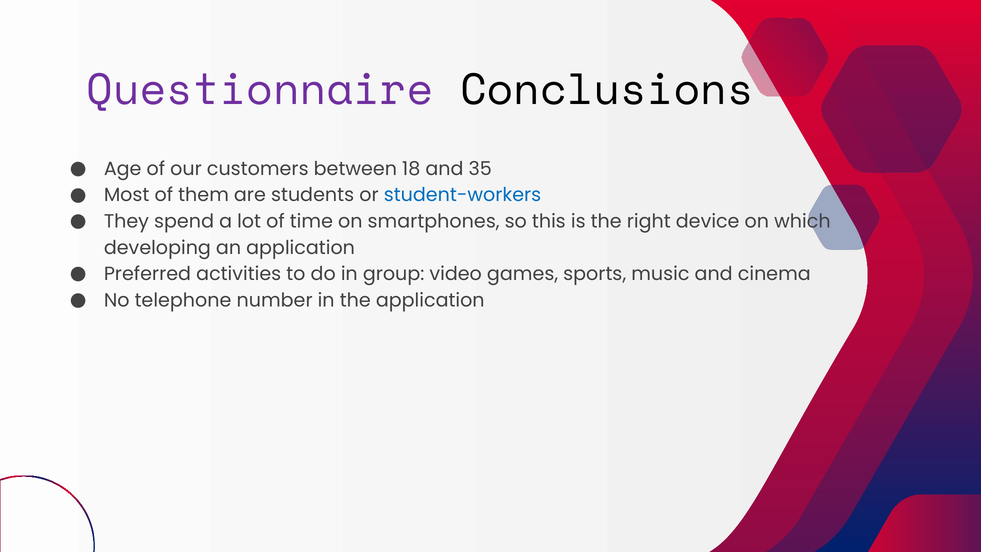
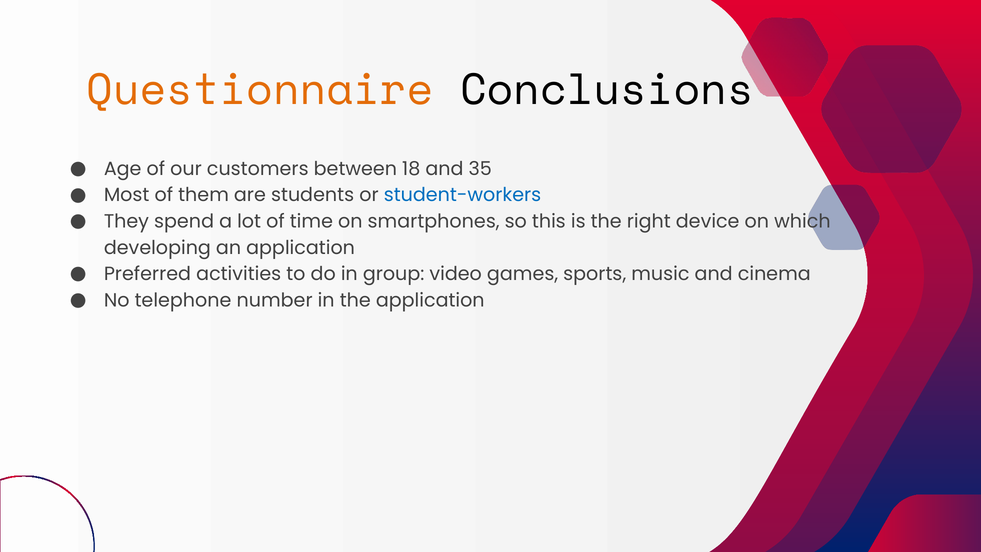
Questionnaire colour: purple -> orange (260, 90)
